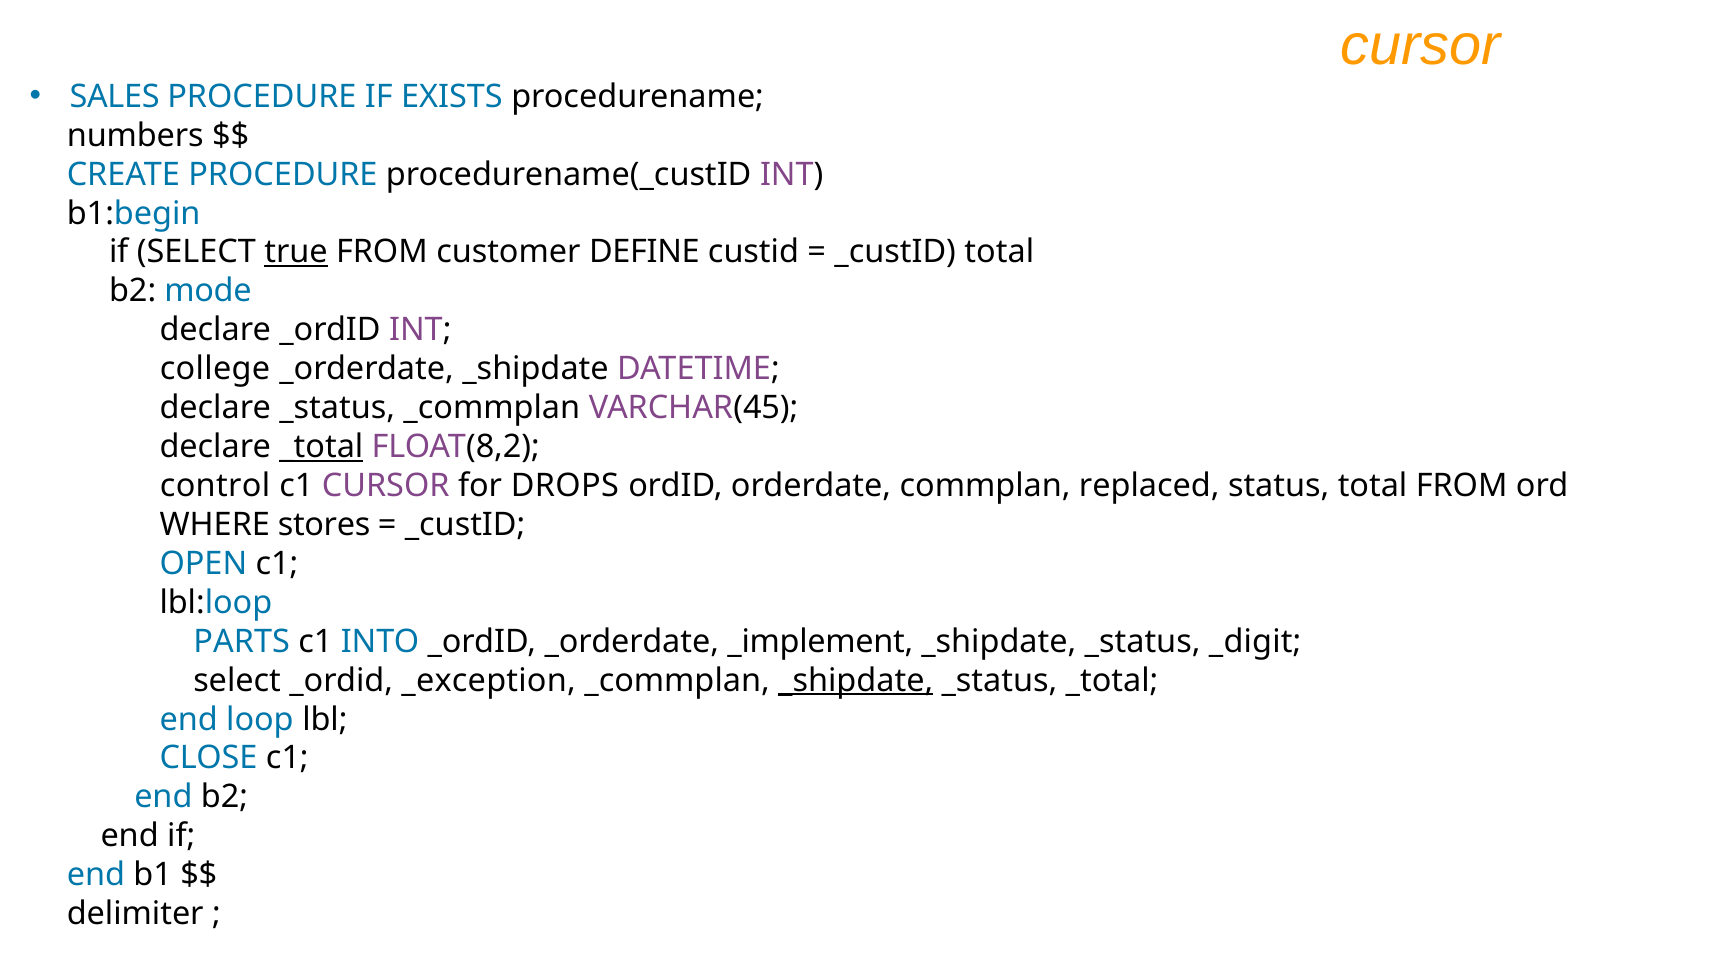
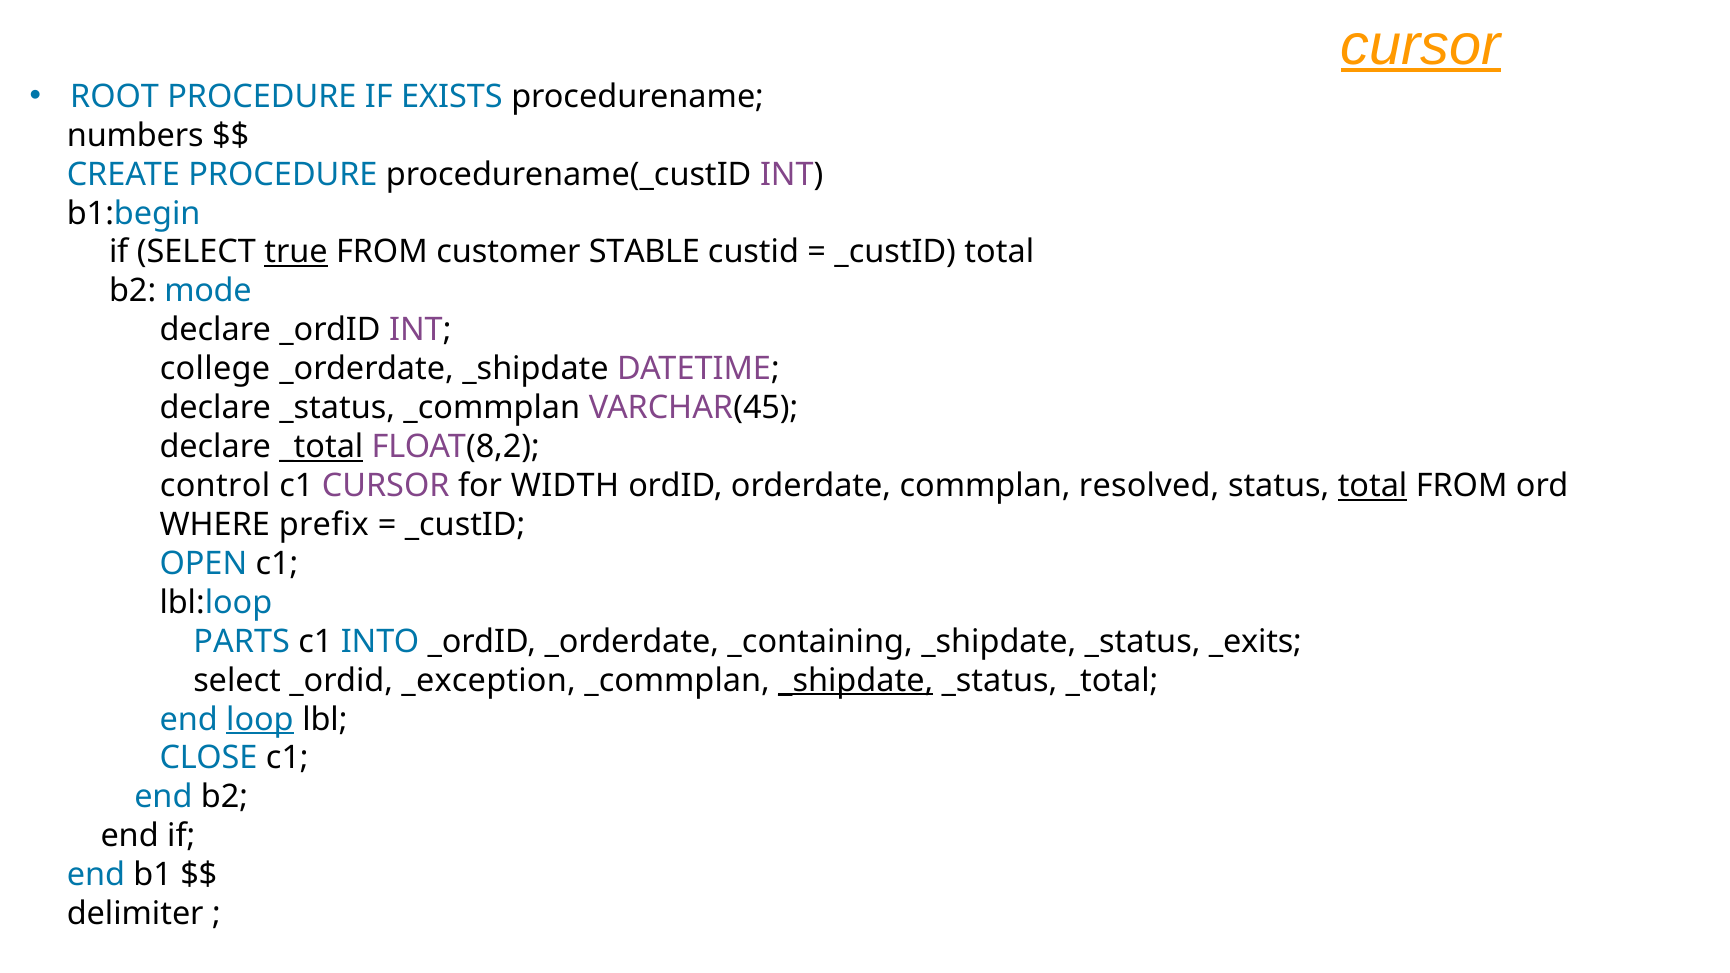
cursor underline: none -> present (1421, 45)
SALES: SALES -> ROOT (115, 97)
DEFINE: DEFINE -> STABLE (644, 252)
DROPS: DROPS -> WIDTH (565, 486)
replaced: replaced -> resolved (1149, 486)
total underline: none -> present (1373, 486)
stores: stores -> prefix (324, 525)
_implement: _implement -> _containing (820, 642)
_digit: _digit -> _exits (1255, 642)
loop underline: none -> present (260, 719)
